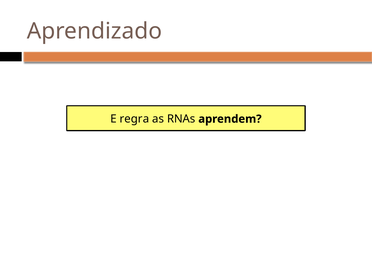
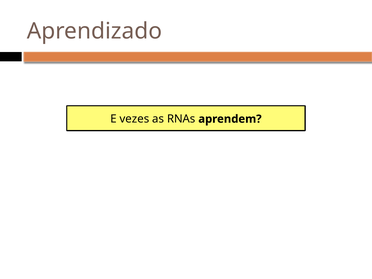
regra: regra -> vezes (134, 119)
